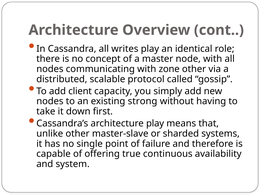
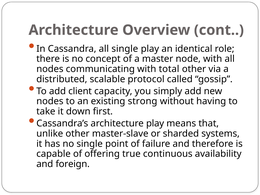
all writes: writes -> single (125, 49)
zone: zone -> total (169, 69)
system: system -> foreign (73, 164)
